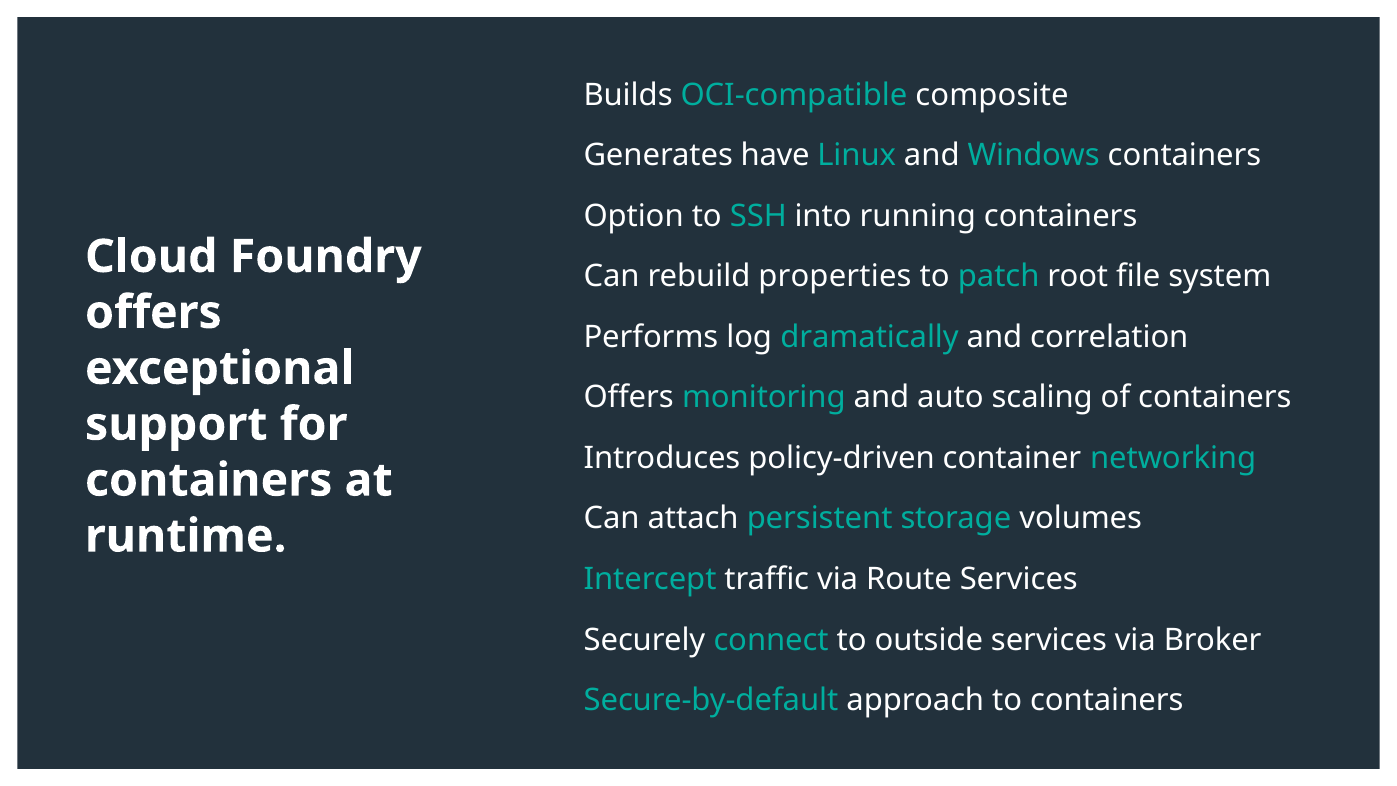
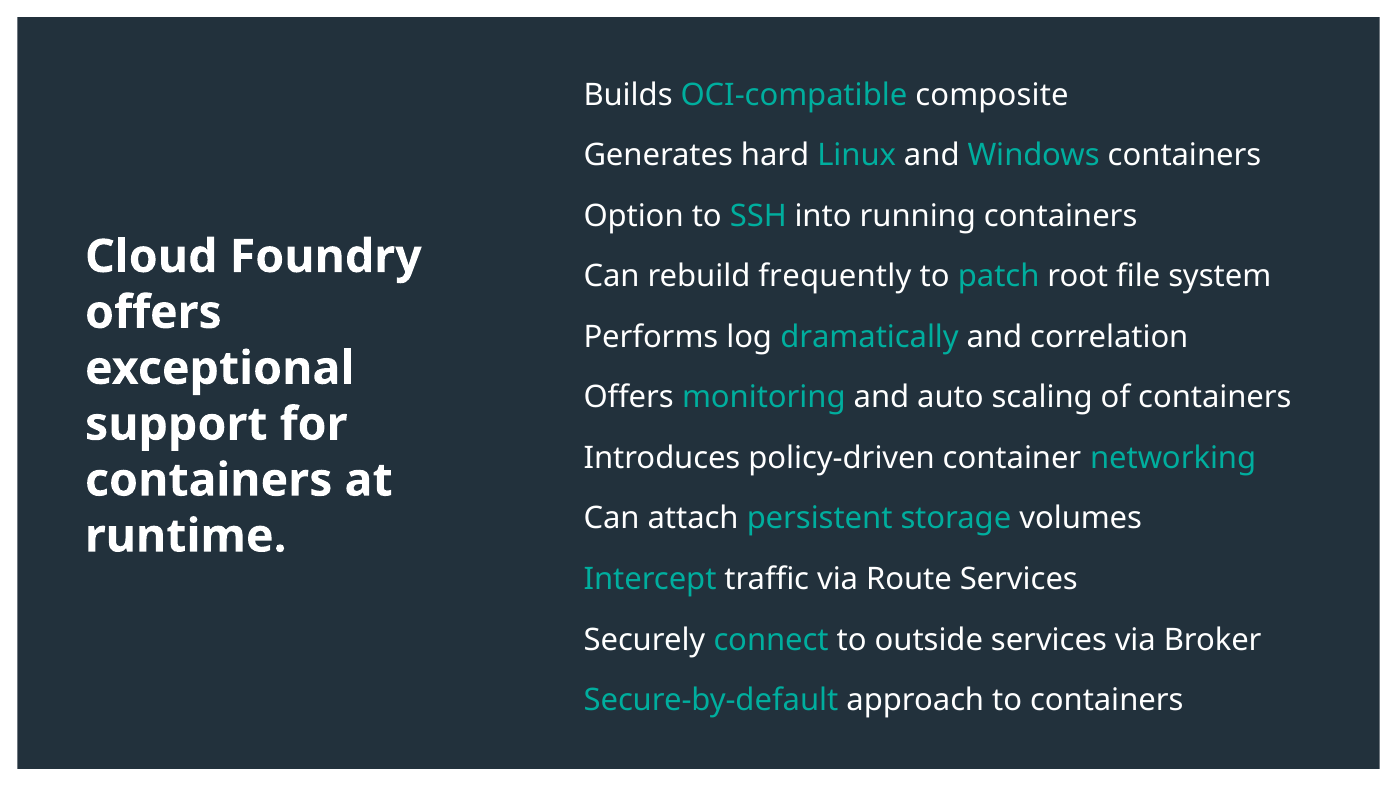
have: have -> hard (775, 156)
properties: properties -> frequently (835, 277)
